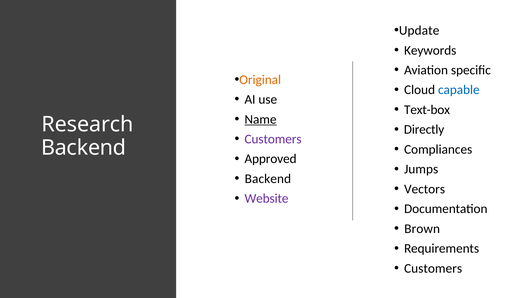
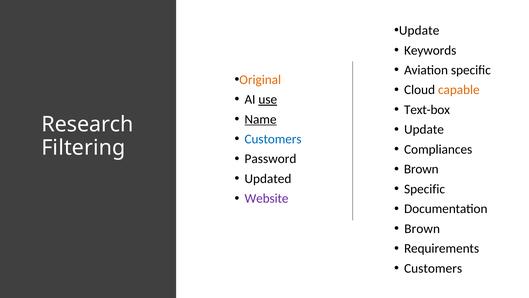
capable colour: blue -> orange (459, 90)
use underline: none -> present (268, 99)
Directly: Directly -> Update (424, 129)
Customers colour: purple -> blue (273, 139)
Backend: Backend -> Filtering (83, 147)
Approved: Approved -> Password (270, 159)
Jumps: Jumps -> Brown (421, 169)
Backend: Backend -> Updated (268, 178)
Vectors: Vectors -> Specific (425, 189)
